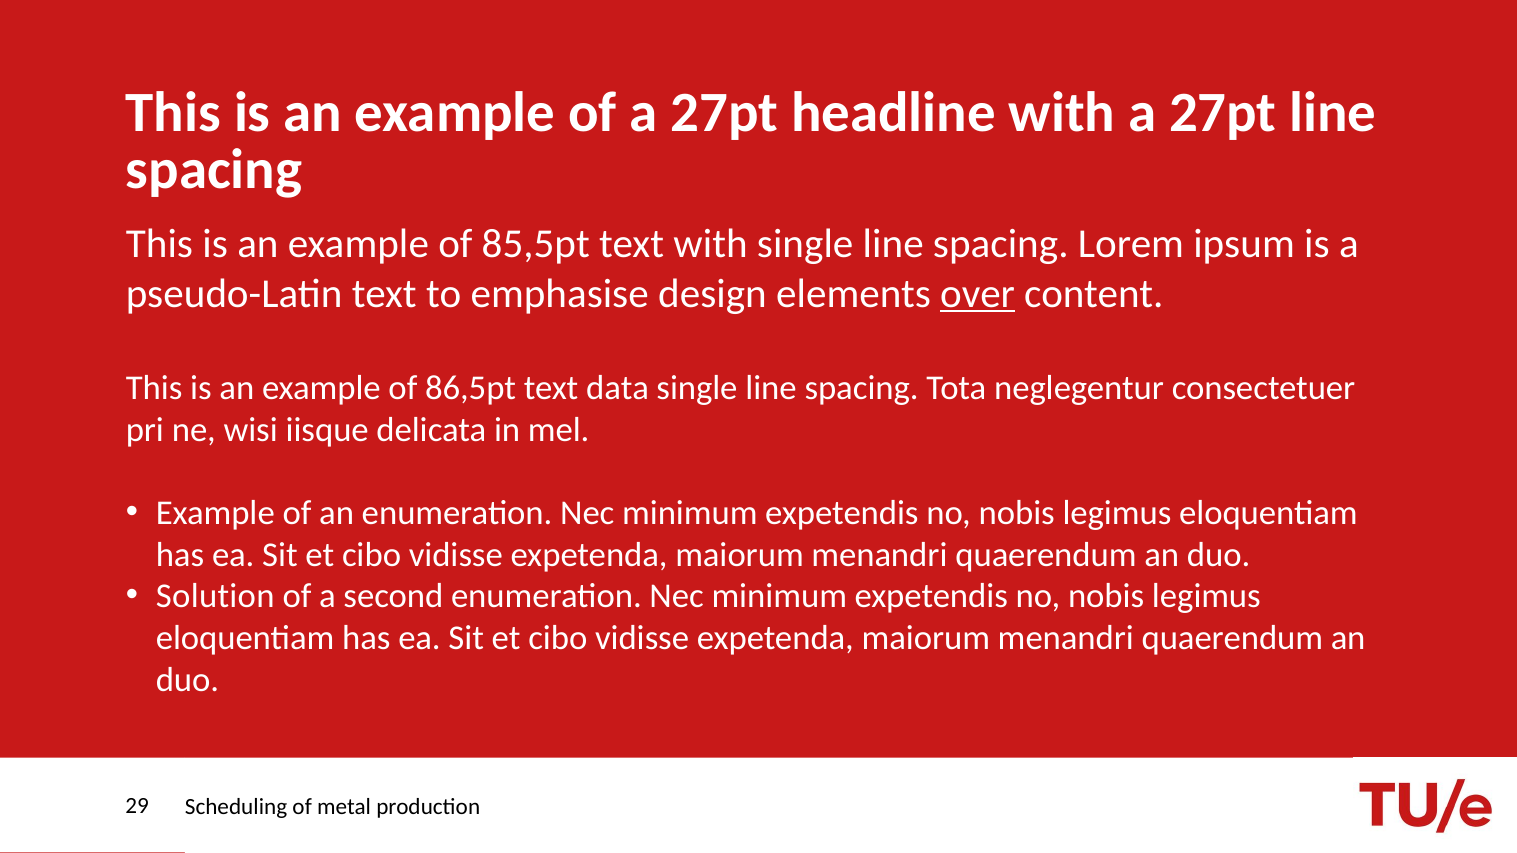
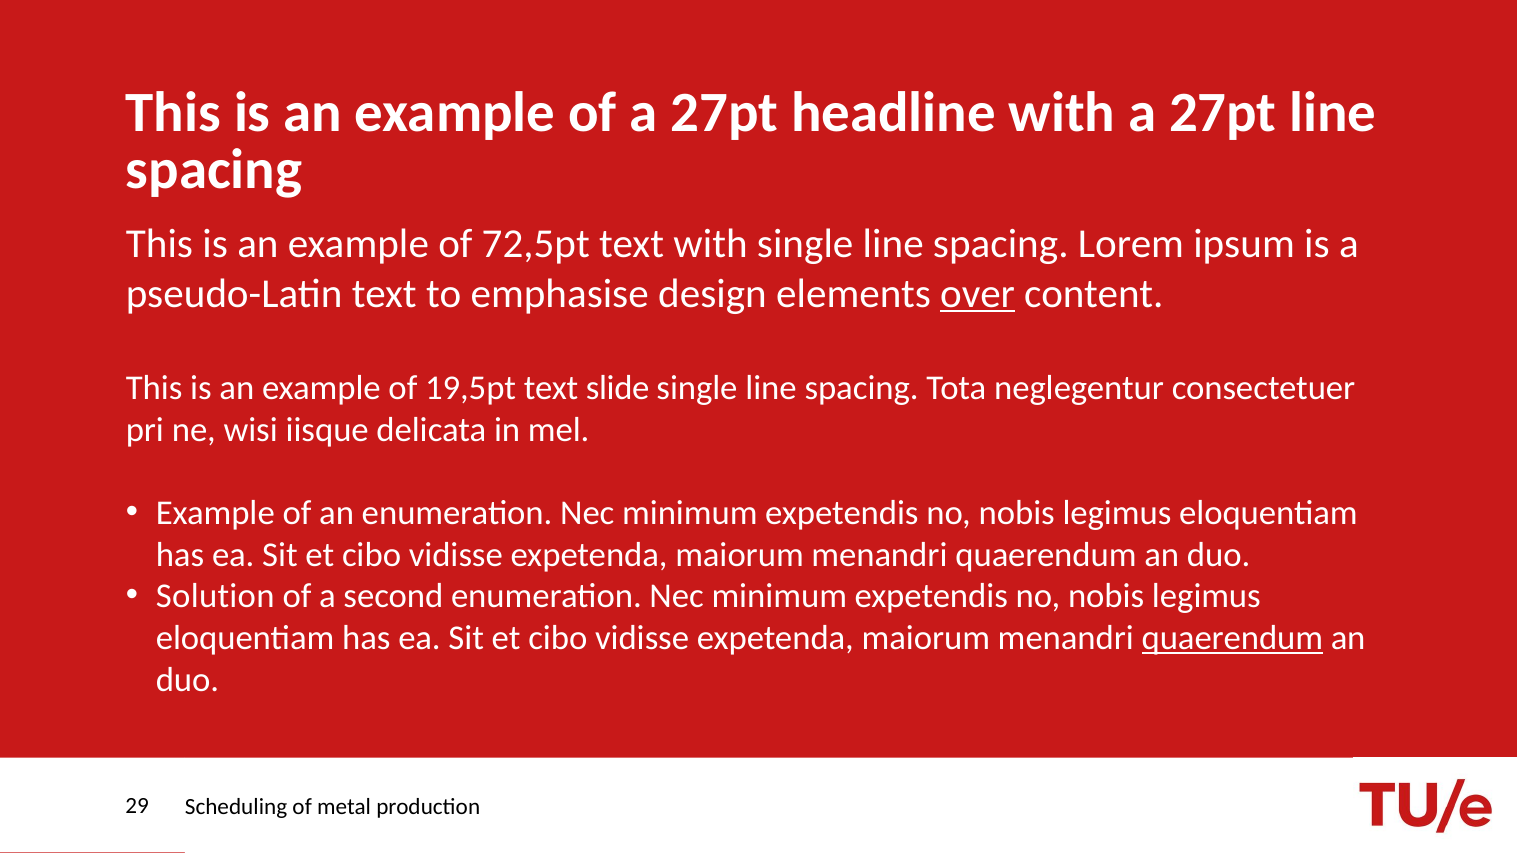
85,5pt: 85,5pt -> 72,5pt (536, 244)
86,5pt: 86,5pt -> 19,5pt (471, 388)
data: data -> slide (618, 388)
quaerendum underline: none -> present (1232, 638)
